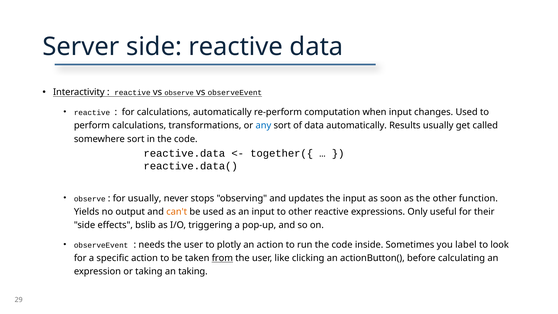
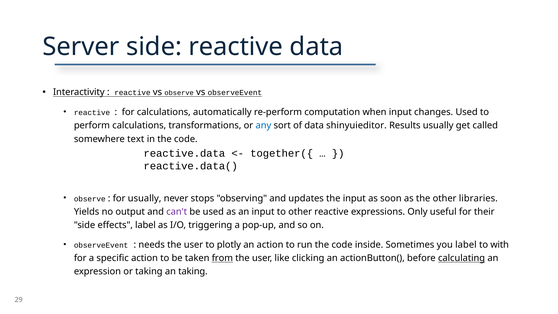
data automatically: automatically -> shinyuieditor (356, 125)
somewhere sort: sort -> text (136, 139)
function: function -> libraries (478, 198)
can't colour: orange -> purple (177, 212)
effects bslib: bslib -> label (145, 225)
look: look -> with (500, 245)
calculating underline: none -> present (462, 258)
